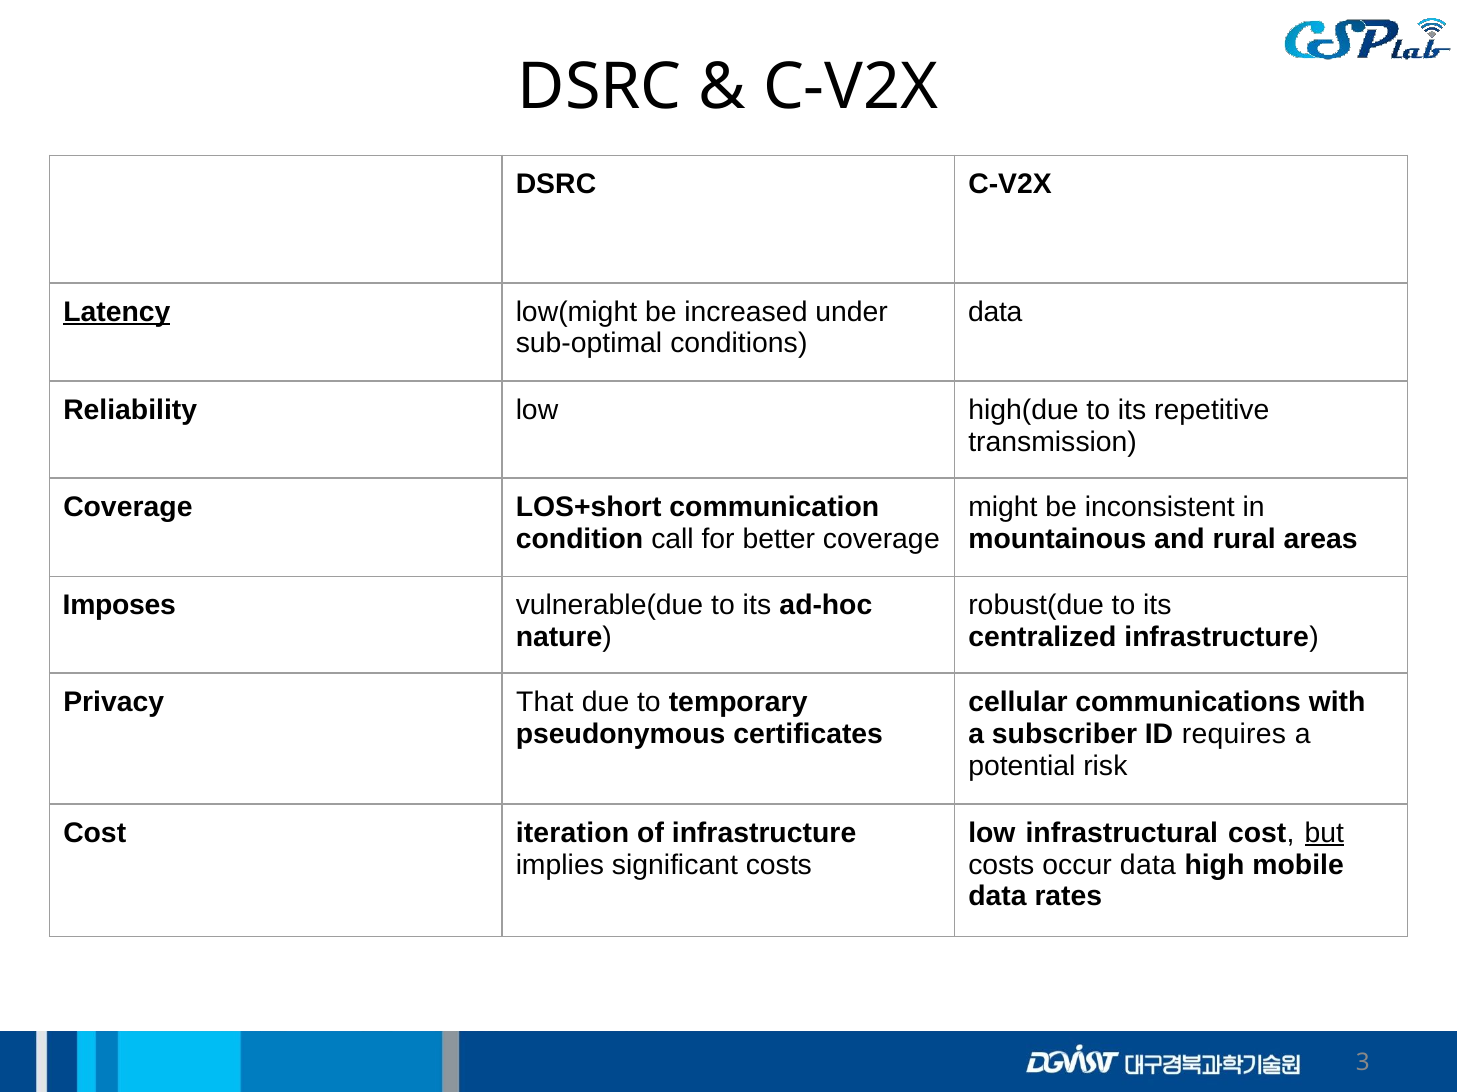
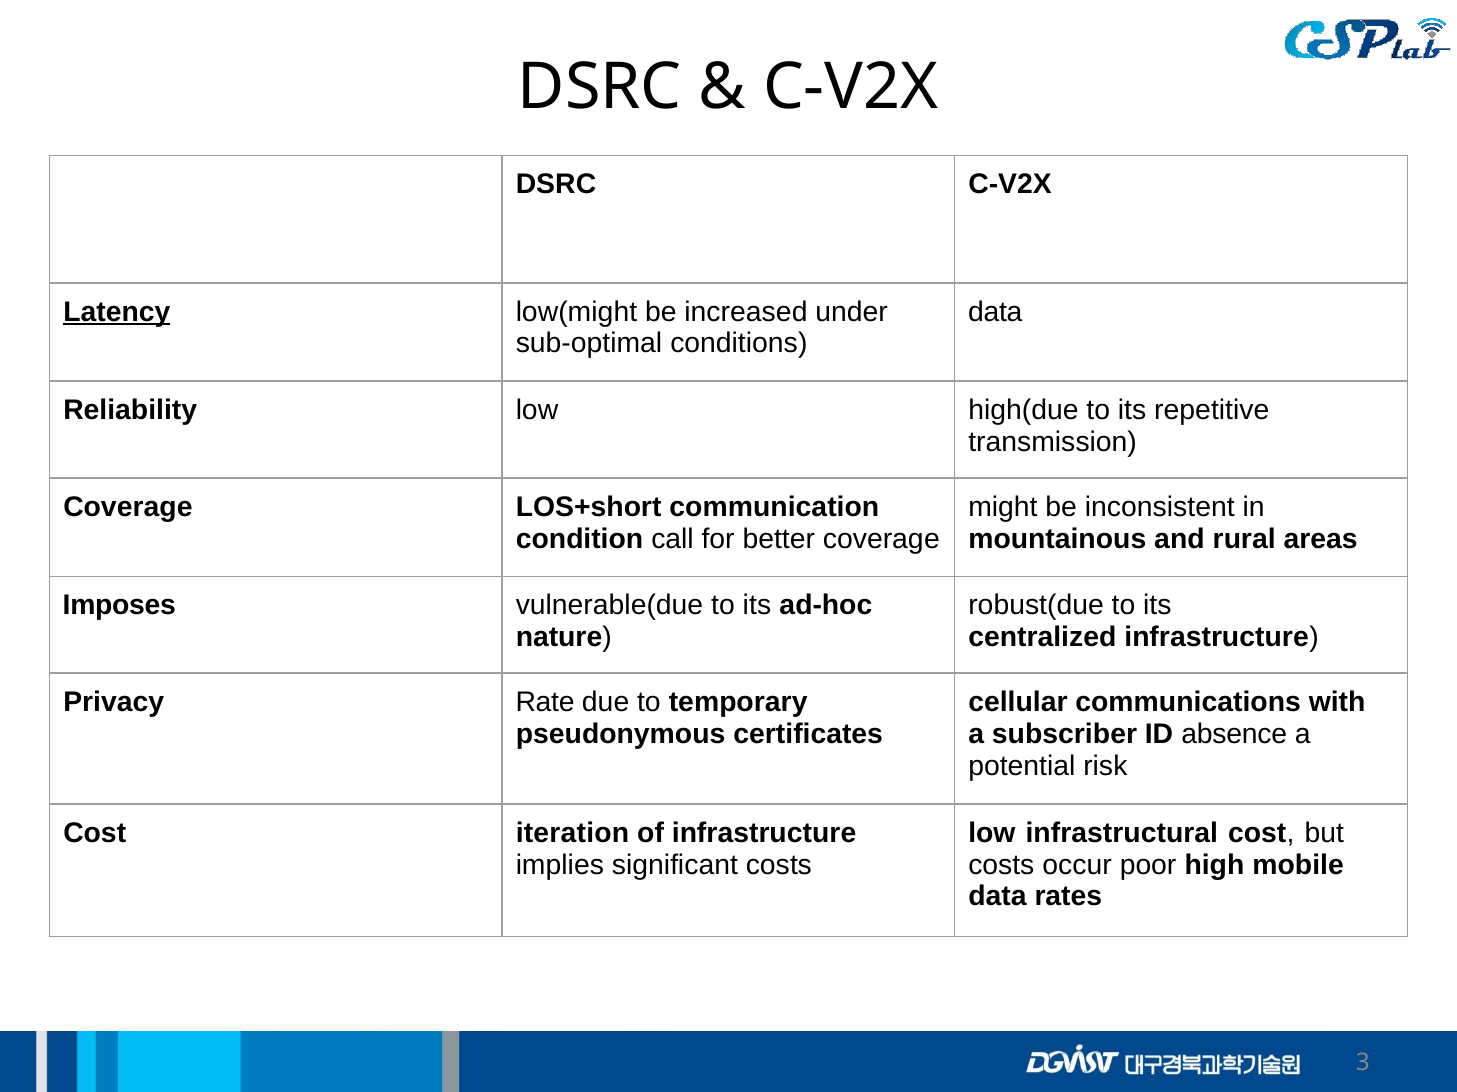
That: That -> Rate (545, 703)
requires: requires -> absence (1234, 734)
but underline: present -> none (1324, 834)
occur data: data -> poor (1148, 865)
